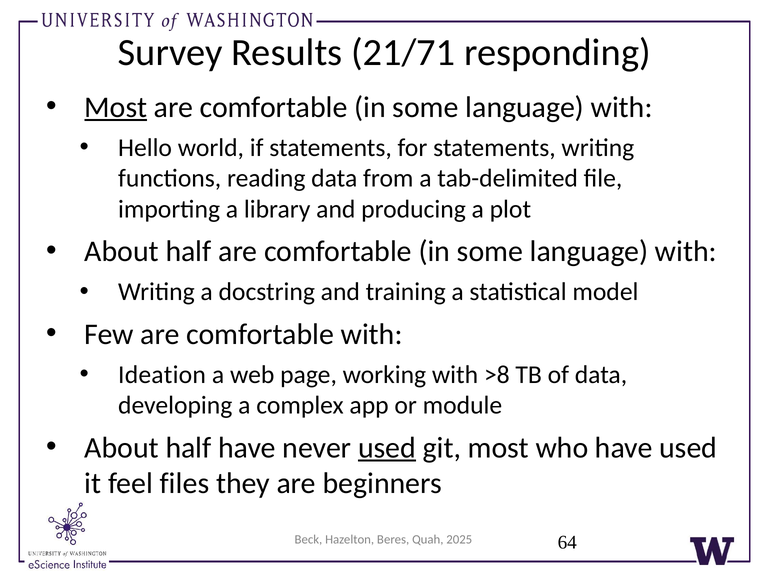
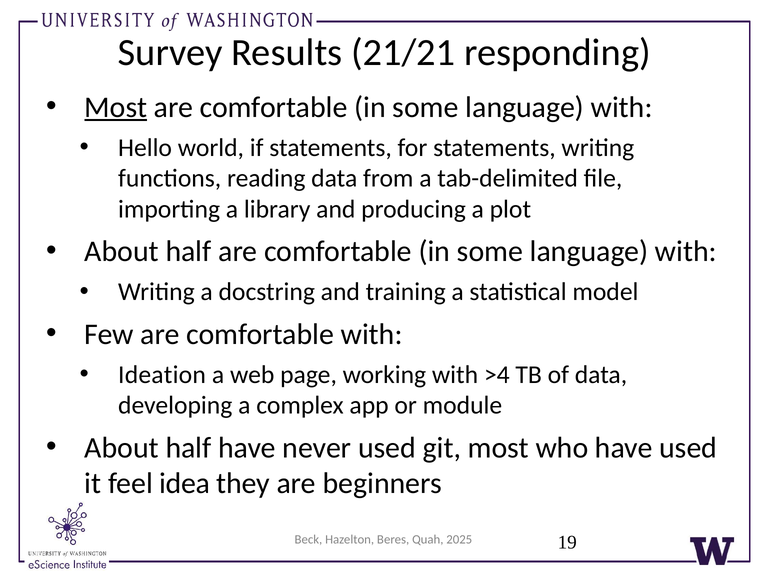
21/71: 21/71 -> 21/21 (403, 53)
>8: >8 -> >4 (497, 375)
used underline: present -> none (387, 447)
files: files -> idea (185, 483)
64: 64 -> 19 (567, 542)
